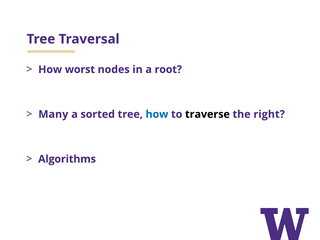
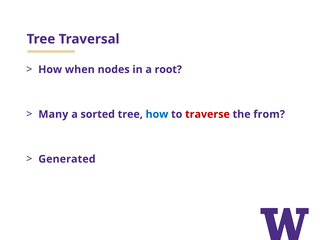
worst: worst -> when (80, 69)
traverse colour: black -> red (207, 114)
right: right -> from (269, 114)
Algorithms: Algorithms -> Generated (67, 159)
